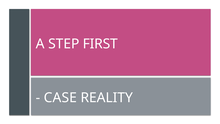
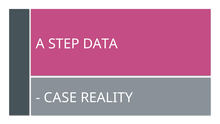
FIRST: FIRST -> DATA (100, 44)
